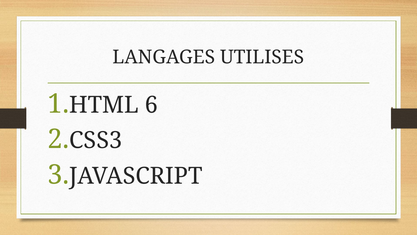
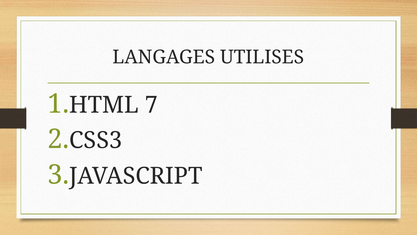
6: 6 -> 7 (151, 105)
